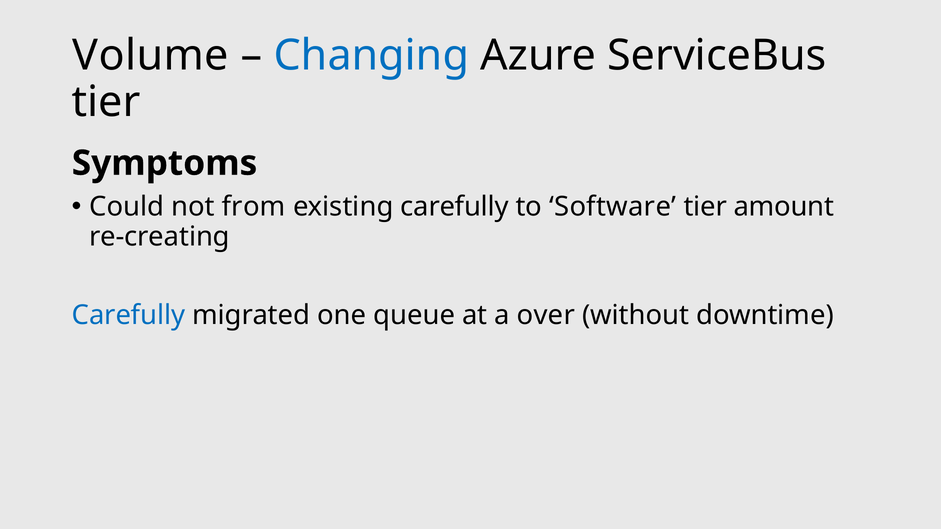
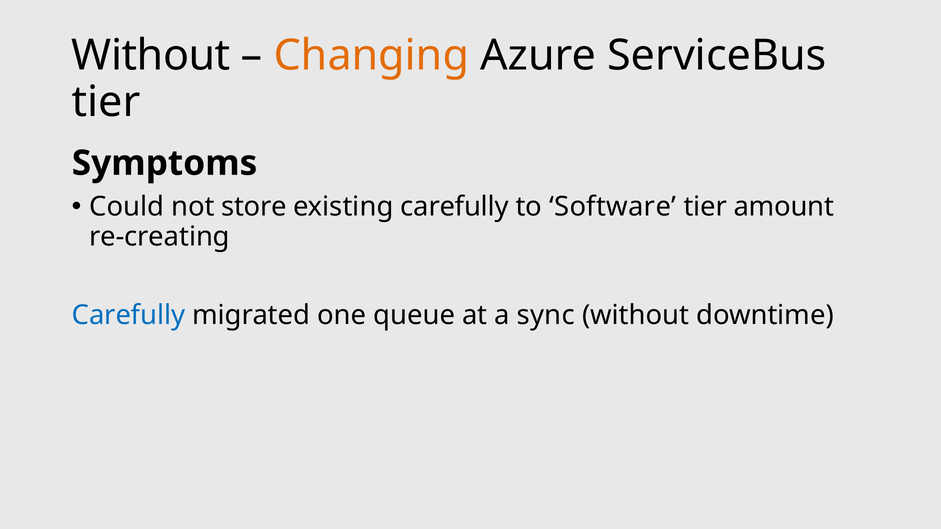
Volume: Volume -> Without (151, 56)
Changing colour: blue -> orange (371, 56)
from: from -> store (254, 207)
over: over -> sync (546, 316)
